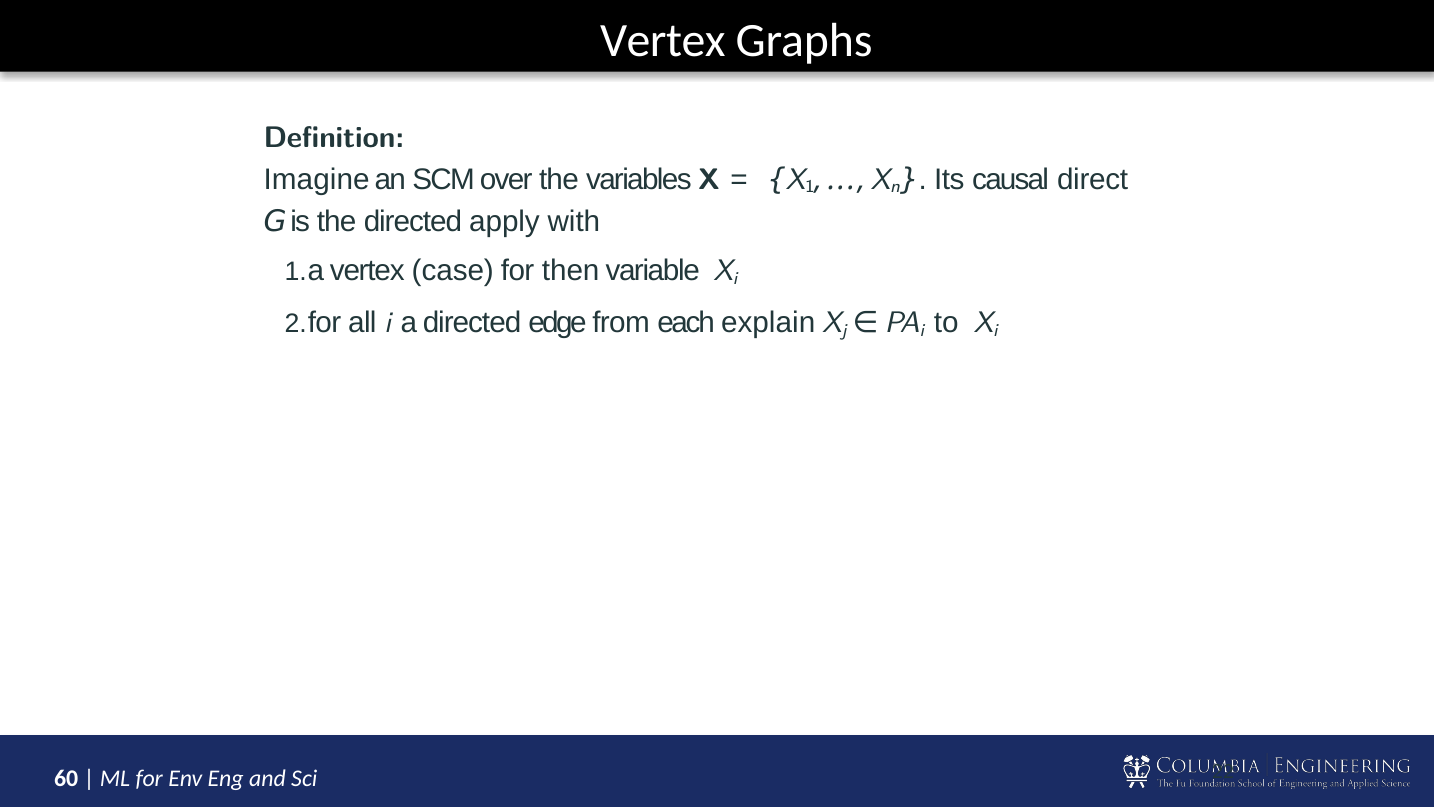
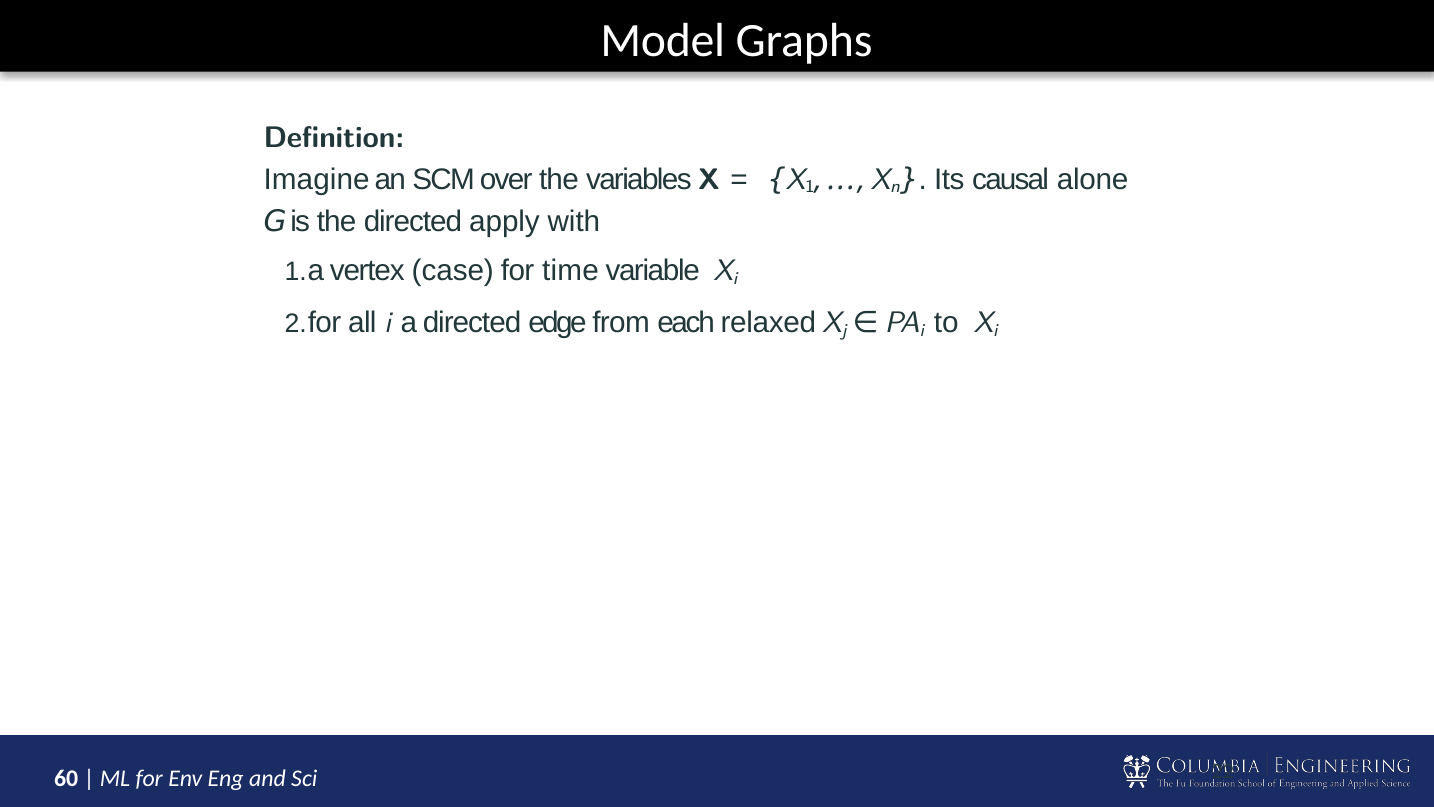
Vertex: Vertex -> Model (663, 41)
direct: direct -> alone (1093, 179)
then: then -> time (571, 271)
explain: explain -> relaxed (768, 323)
